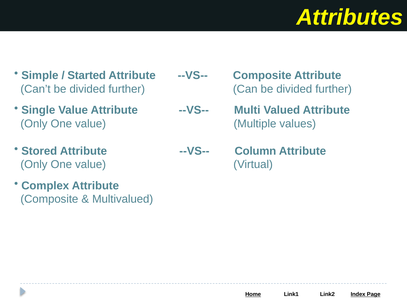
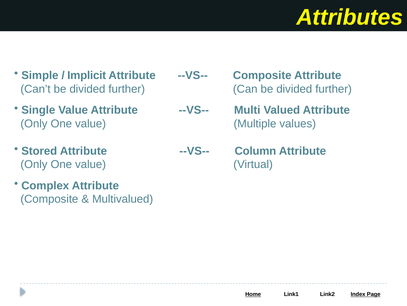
Started: Started -> Implicit (87, 75)
